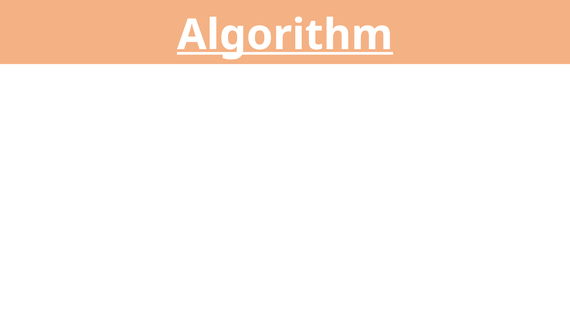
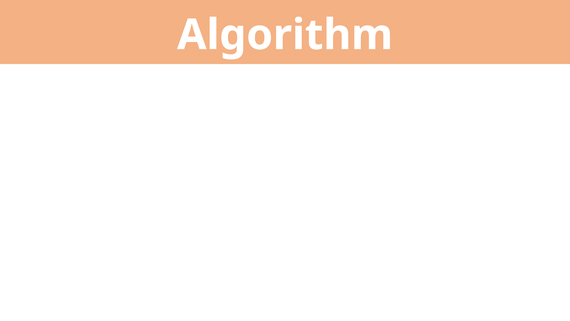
Algorithm underline: present -> none (285, 35)
